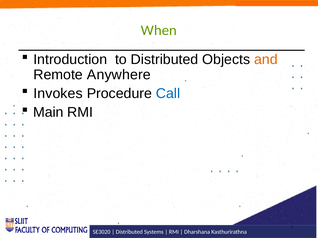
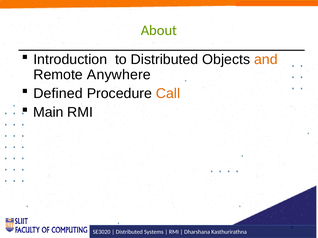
When: When -> About (159, 30)
Invokes: Invokes -> Defined (58, 94)
Call colour: blue -> orange (168, 94)
